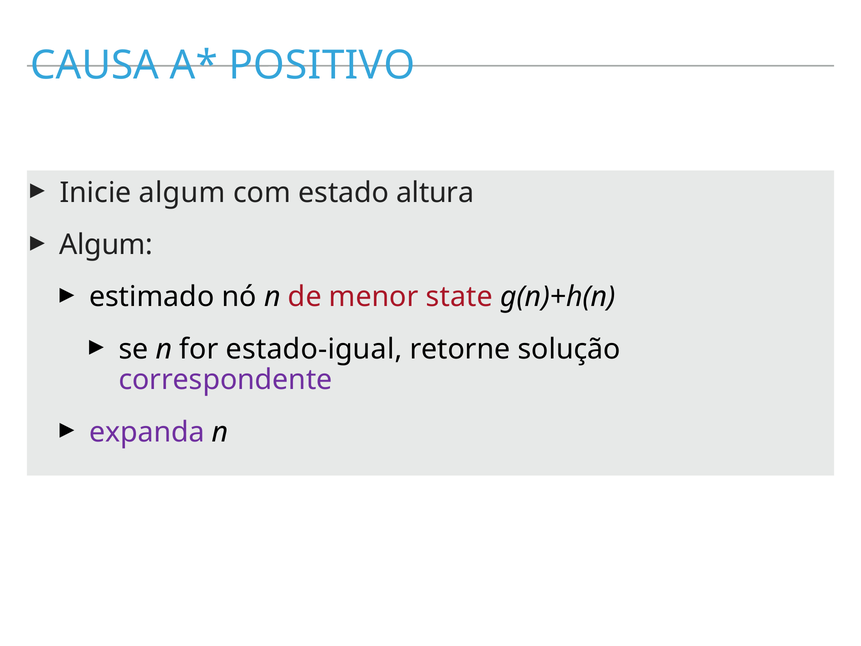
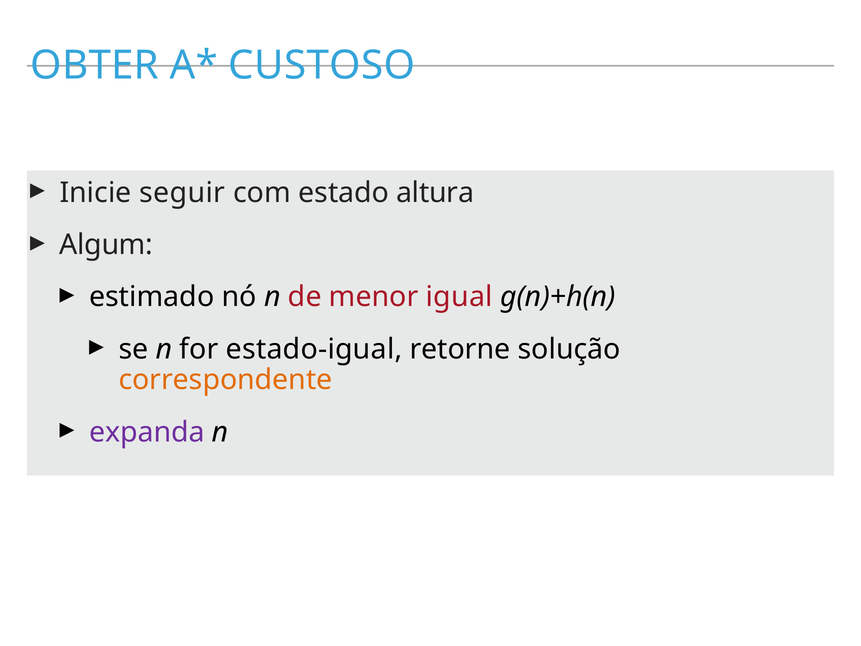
CAUSA: CAUSA -> OBTER (95, 66)
POSITIVO: POSITIVO -> CUSTOSO (322, 66)
Inicie algum: algum -> seguir (182, 193)
state: state -> igual (459, 297)
correspondente colour: purple -> orange (225, 380)
